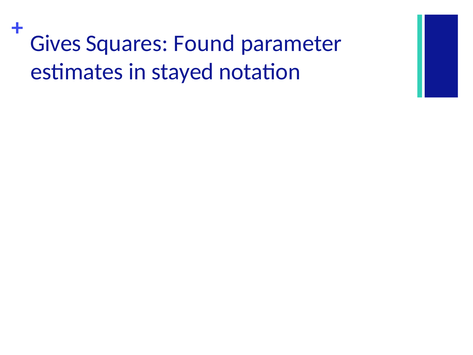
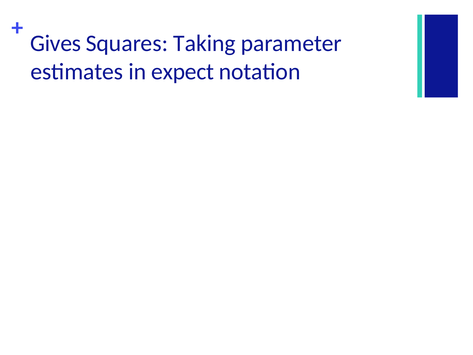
Found: Found -> Taking (204, 43)
stayed: stayed -> expect (183, 72)
